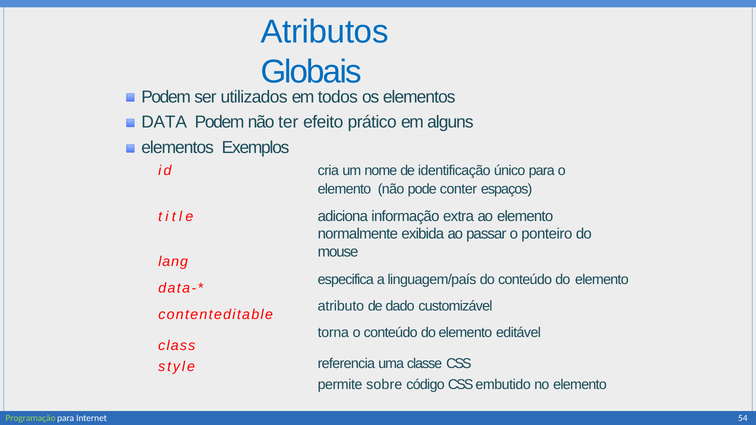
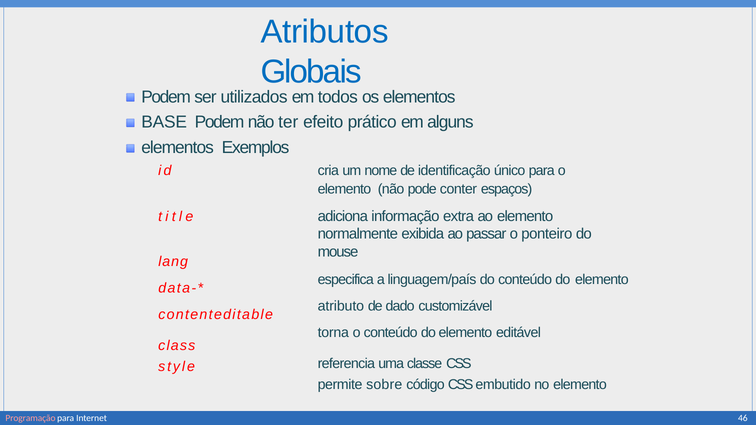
DATA: DATA -> BASE (164, 122)
Programação colour: light green -> pink (30, 418)
54: 54 -> 46 (743, 418)
